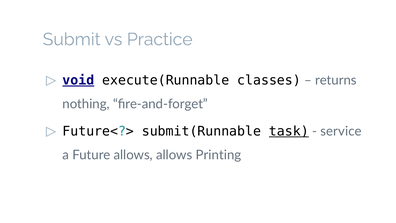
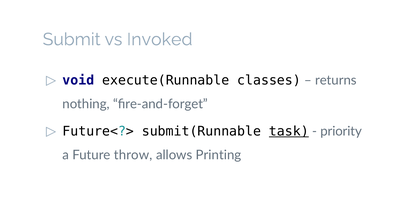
Practice: Practice -> Invoked (160, 39)
void underline: present -> none (78, 80)
service: service -> priority (341, 131)
Future allows: allows -> throw (133, 155)
